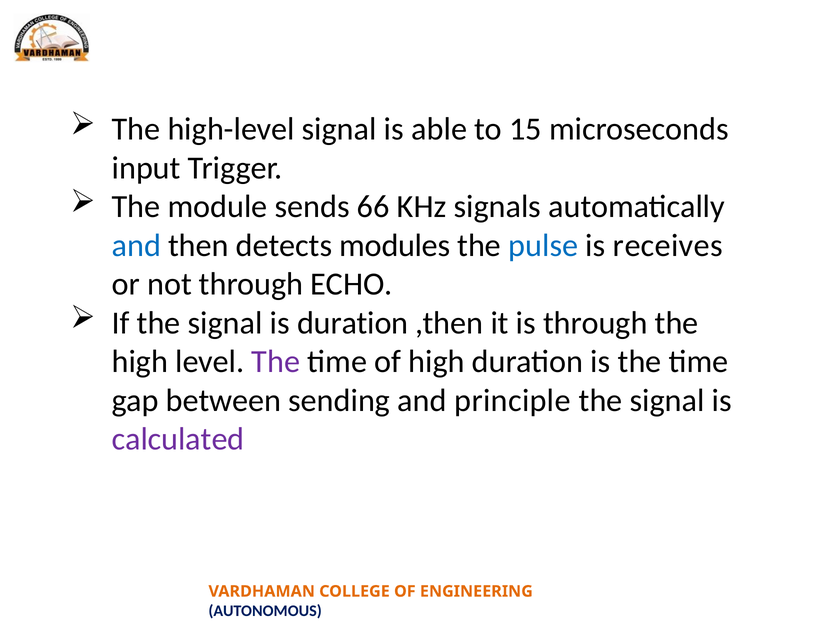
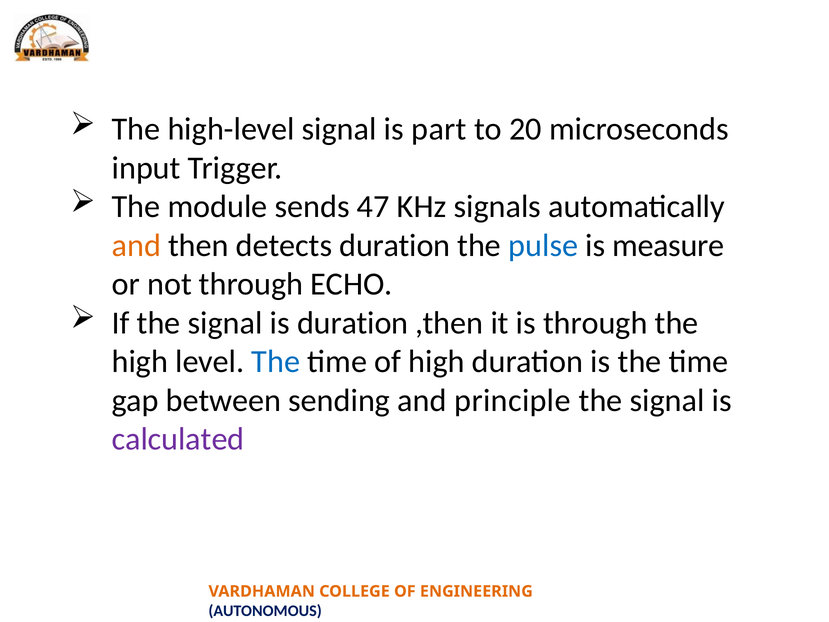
able: able -> part (439, 129)
15: 15 -> 20 (525, 129)
66: 66 -> 47 (373, 207)
and colour: blue -> orange (136, 245)
detects modules: modules -> duration (395, 245)
receives: receives -> measure (668, 245)
The colour: purple -> blue (276, 362)
